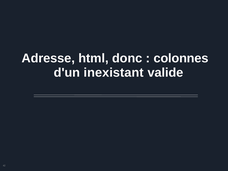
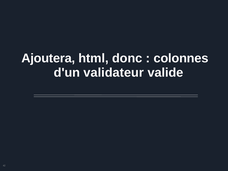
Adresse: Adresse -> Ajoutera (48, 58)
inexistant: inexistant -> validateur (114, 73)
